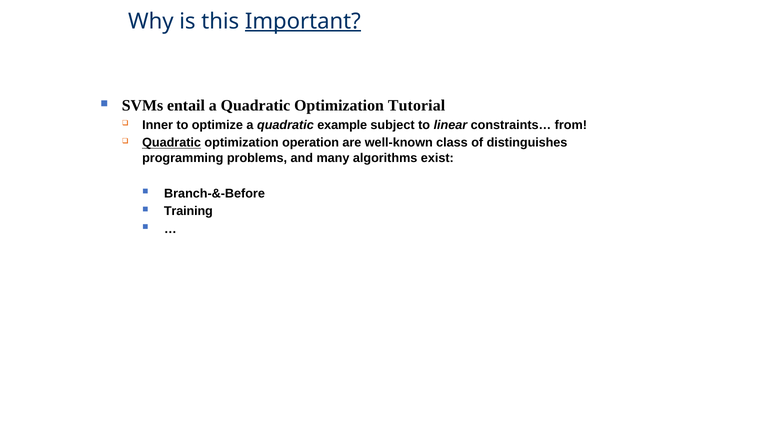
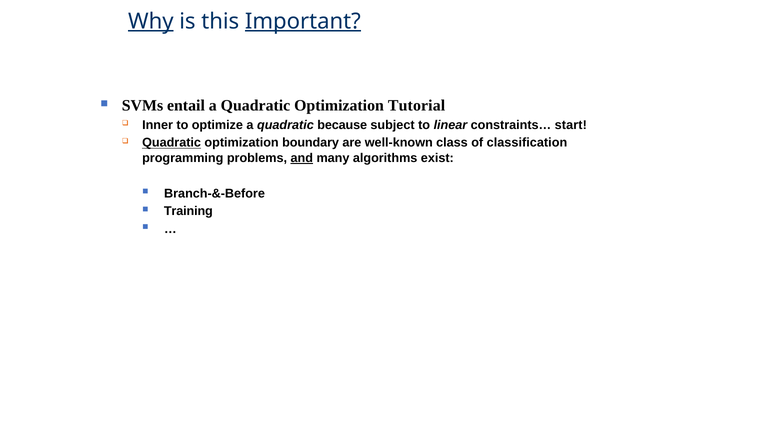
Why underline: none -> present (151, 21)
example: example -> because (342, 125)
from: from -> start (571, 125)
operation: operation -> boundary (311, 143)
distinguishes: distinguishes -> classification (527, 143)
and underline: none -> present (302, 158)
